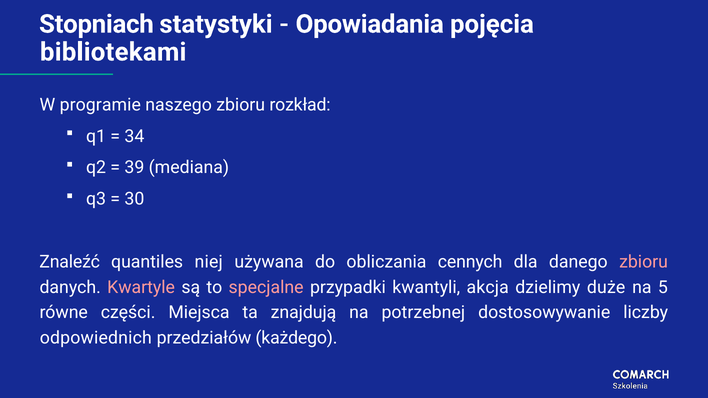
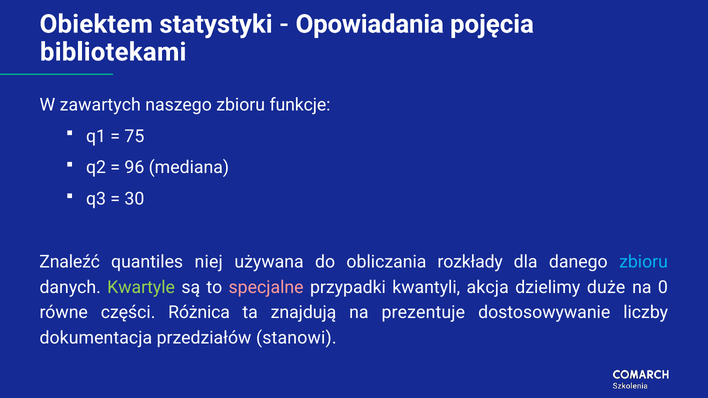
Stopniach: Stopniach -> Obiektem (96, 24)
programie: programie -> zawartych (100, 105)
rozkład: rozkład -> funkcje (300, 105)
34: 34 -> 75 (134, 136)
39: 39 -> 96 (134, 168)
cennych: cennych -> rozkłady (470, 262)
zbioru colour: pink -> light blue (644, 262)
Kwartyle colour: pink -> light green (141, 287)
5: 5 -> 0 (663, 287)
Miejsca: Miejsca -> Różnica (199, 313)
potrzebnej: potrzebnej -> prezentuje (423, 313)
odpowiednich: odpowiednich -> dokumentacja (96, 338)
każdego: każdego -> stanowi (296, 338)
